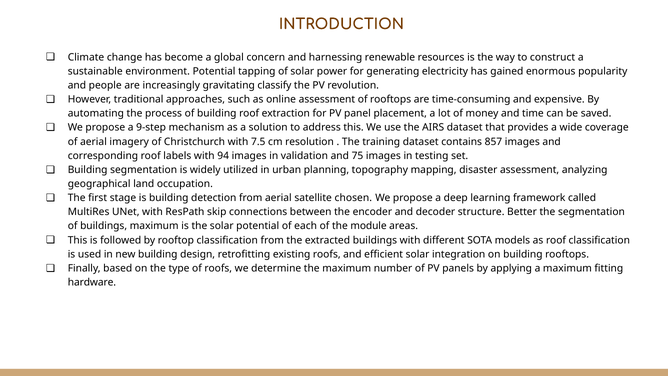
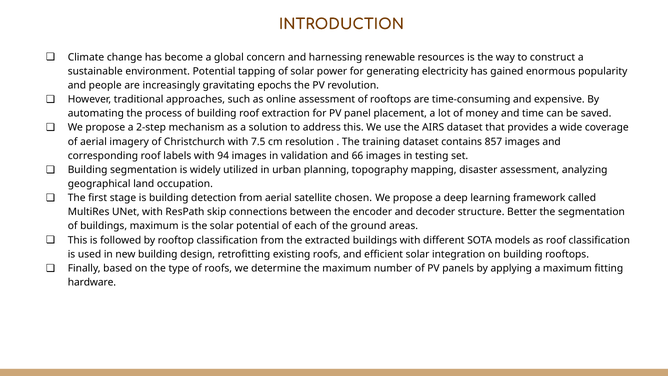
classify: classify -> epochs (274, 85)
9-step: 9-step -> 2-step (151, 127)
75: 75 -> 66 (357, 156)
module: module -> ground (368, 226)
